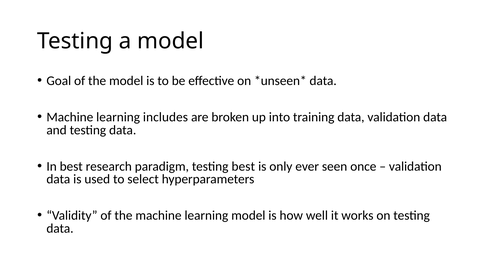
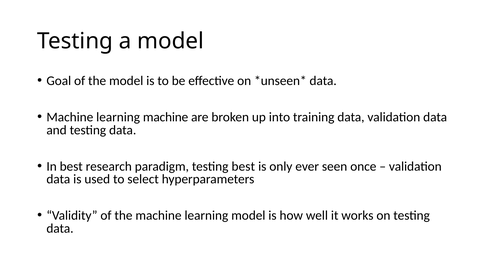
learning includes: includes -> machine (166, 117)
